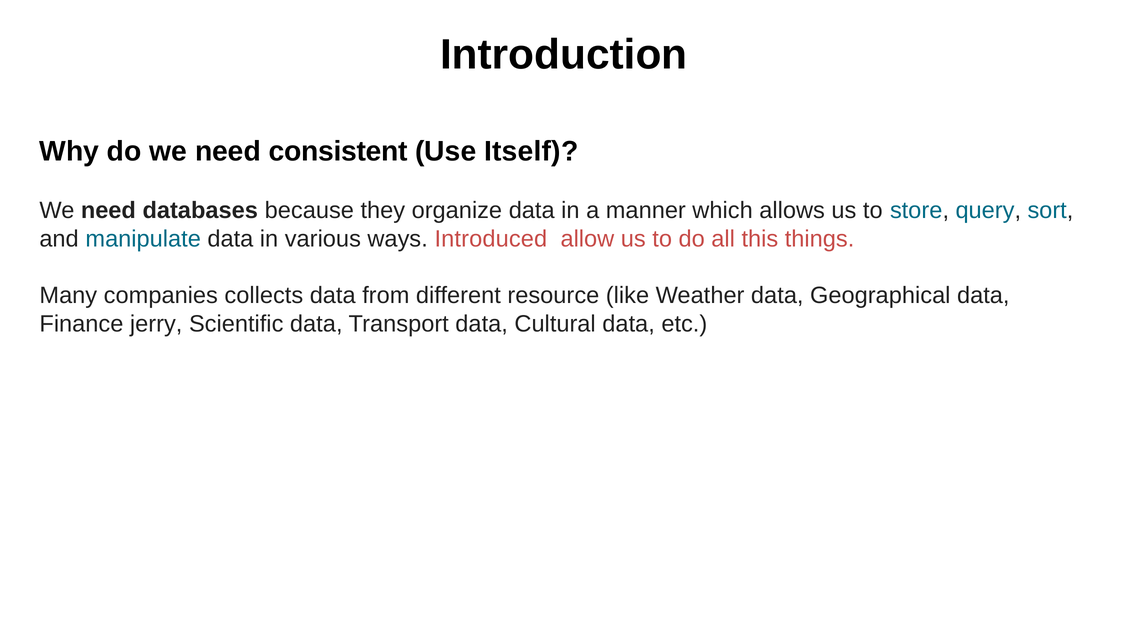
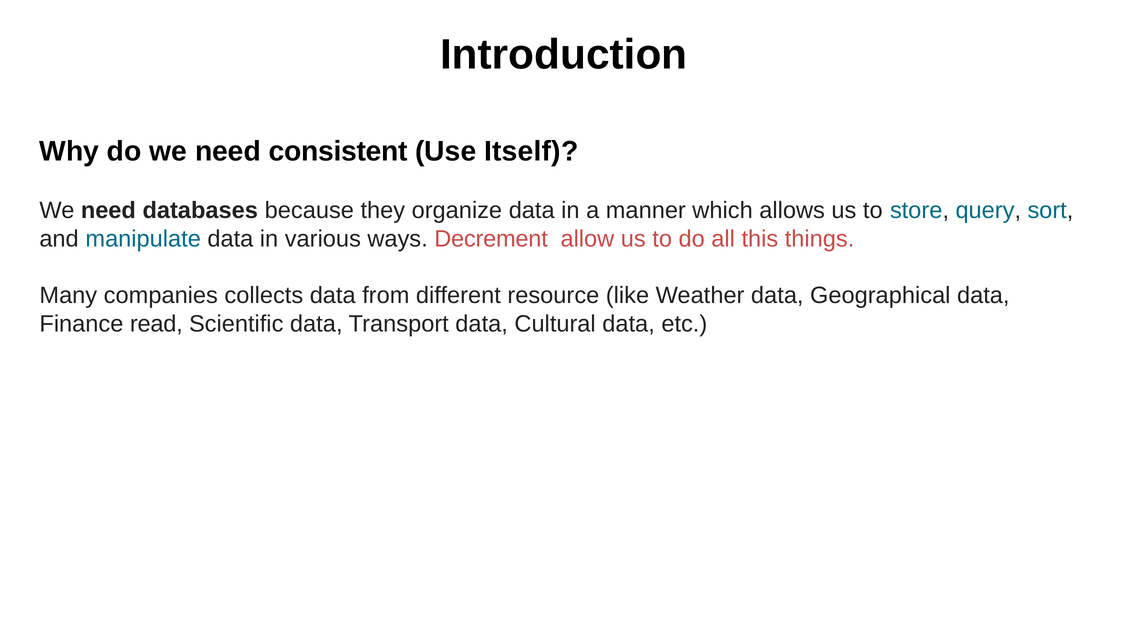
Introduced: Introduced -> Decrement (491, 239)
jerry: jerry -> read (156, 324)
